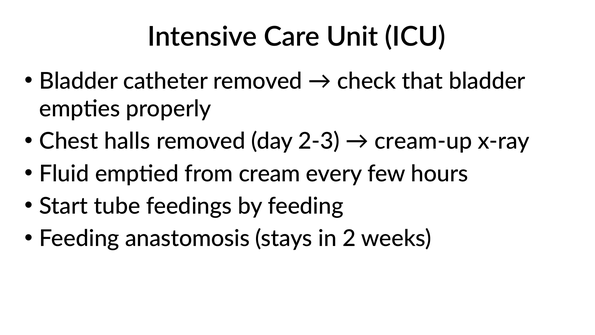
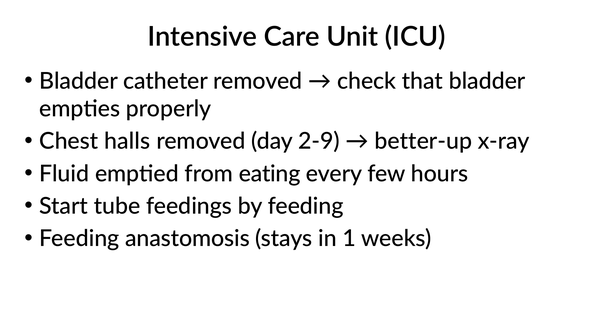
2-3: 2-3 -> 2-9 (319, 141)
cream-up: cream-up -> better-up (423, 141)
cream: cream -> eating (270, 174)
2: 2 -> 1 (349, 238)
